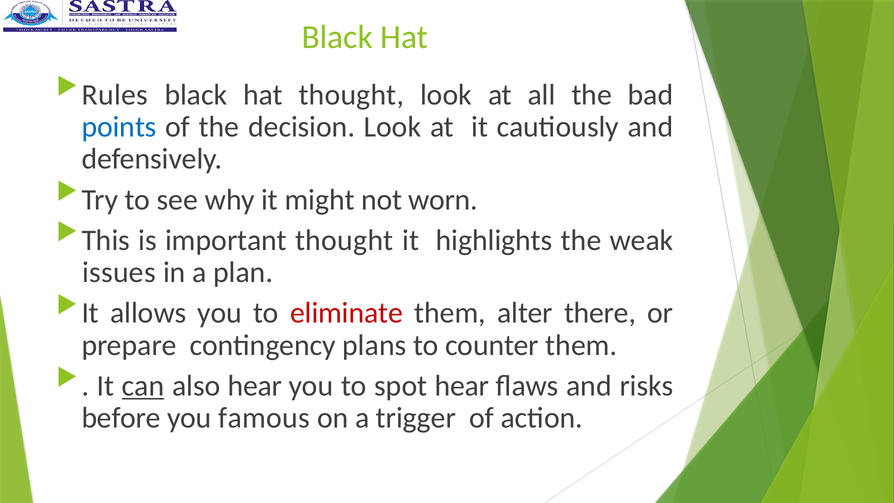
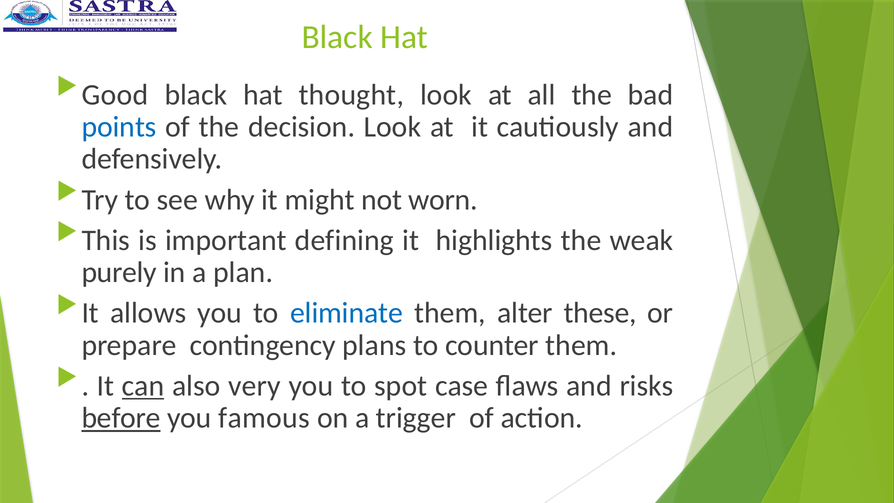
Rules: Rules -> Good (115, 95)
important thought: thought -> defining (344, 240)
issues: issues -> purely (119, 272)
eliminate colour: red -> blue (347, 313)
there: there -> these (600, 313)
also hear: hear -> very (255, 386)
spot hear: hear -> case (462, 386)
before underline: none -> present (121, 418)
